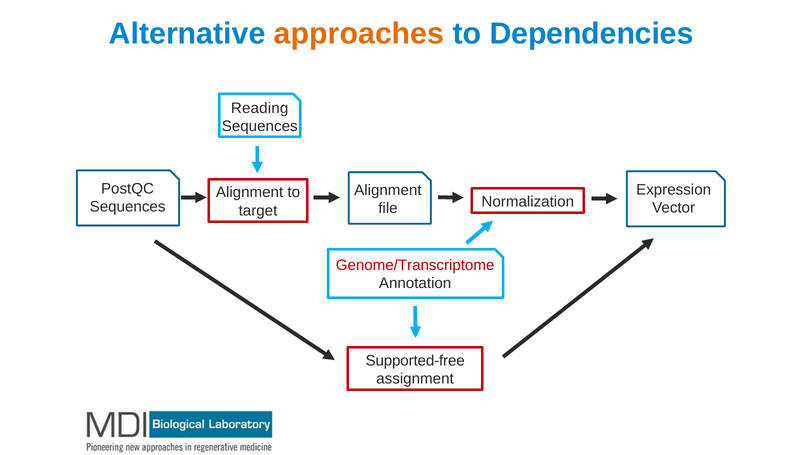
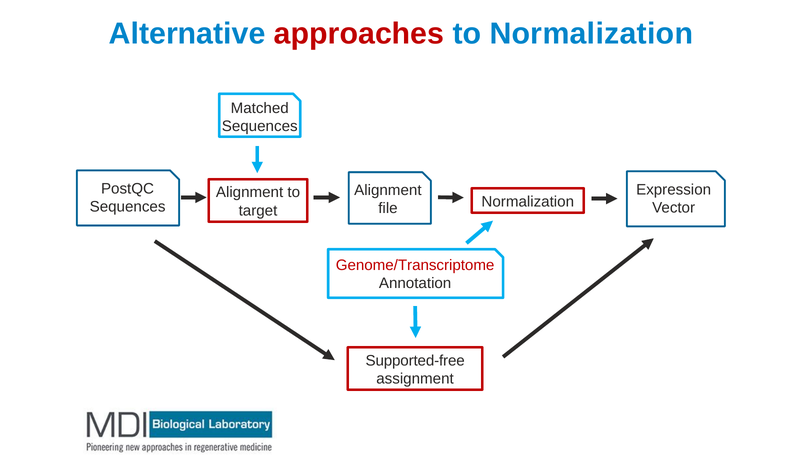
approaches colour: orange -> red (359, 34)
to Dependencies: Dependencies -> Normalization (591, 34)
Reading: Reading -> Matched (260, 108)
